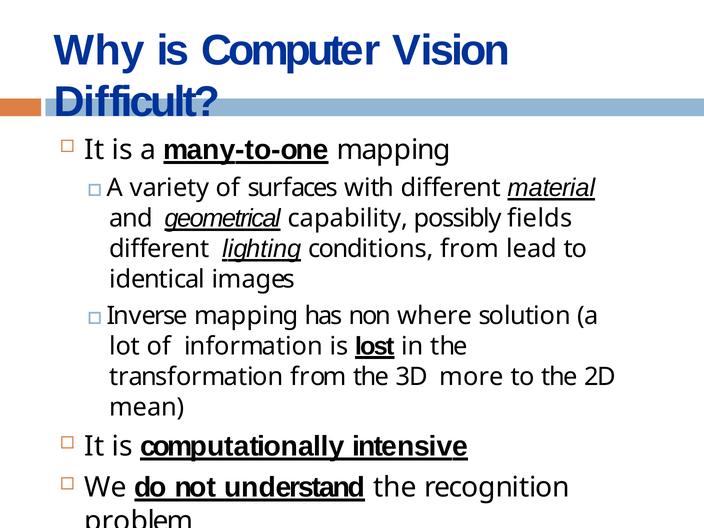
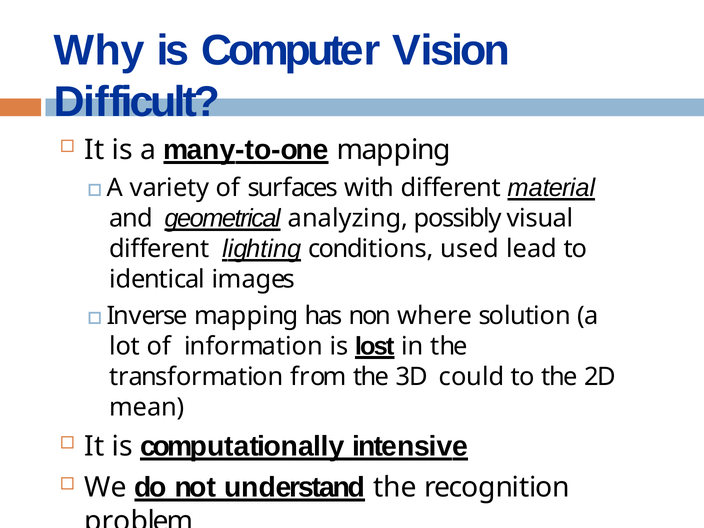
capability: capability -> analyzing (348, 219)
fields: fields -> visual (540, 219)
conditions from: from -> used (470, 249)
more: more -> could (472, 377)
